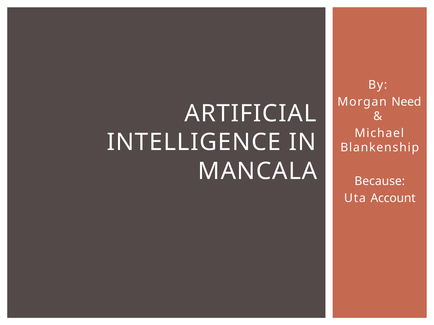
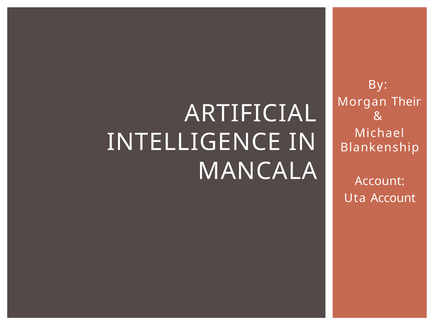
Need: Need -> Their (406, 102)
Because: Because -> Account (380, 181)
